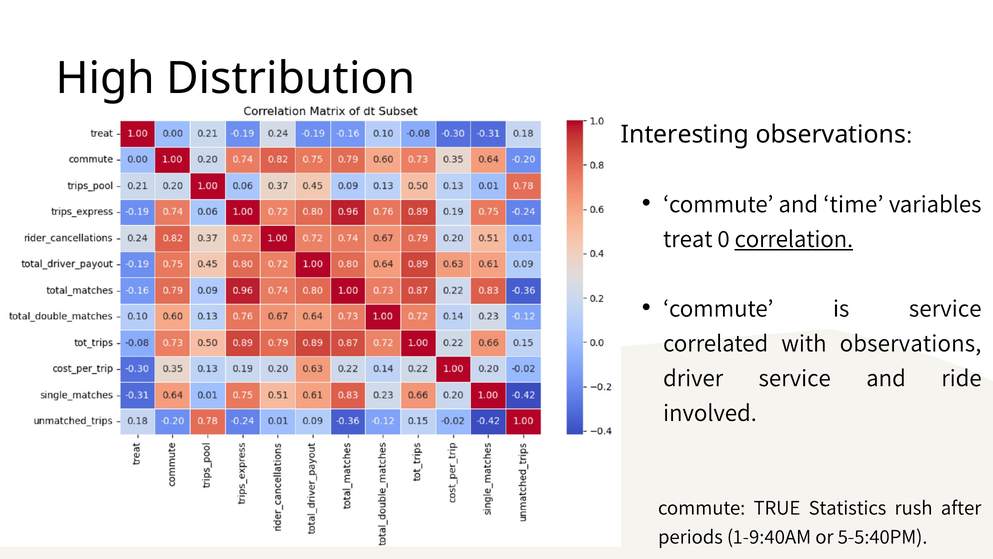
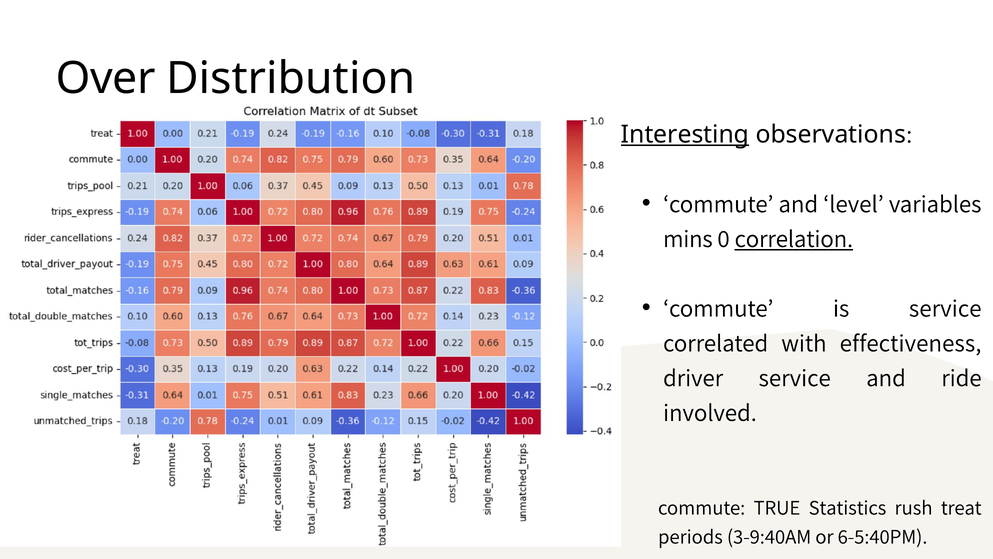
High: High -> Over (106, 78)
Interesting underline: none -> present (685, 134)
time: time -> level (853, 204)
treat: treat -> mins (688, 239)
with observations: observations -> effectiveness (911, 343)
after: after -> treat (961, 507)
1-9:40AM: 1-9:40AM -> 3-9:40AM (769, 536)
5-5:40PM: 5-5:40PM -> 6-5:40PM (882, 536)
